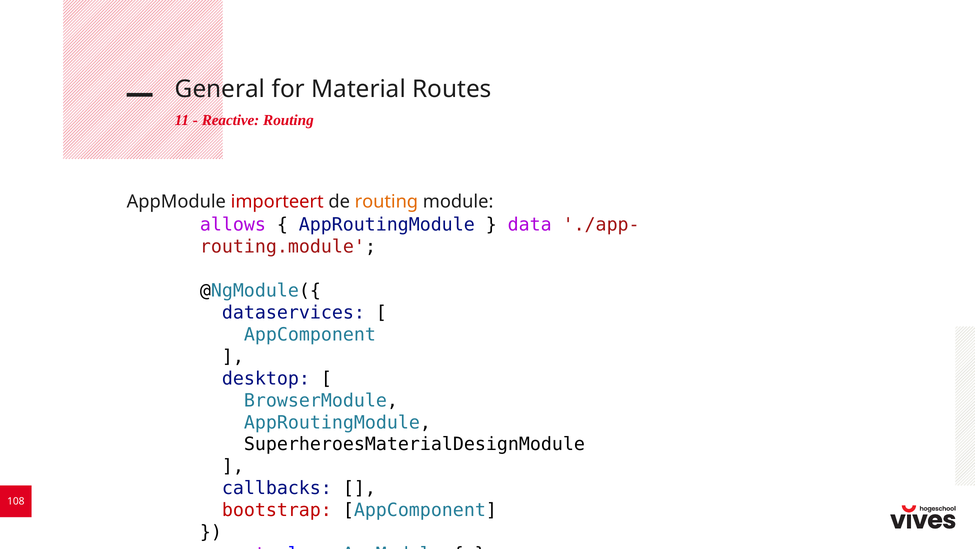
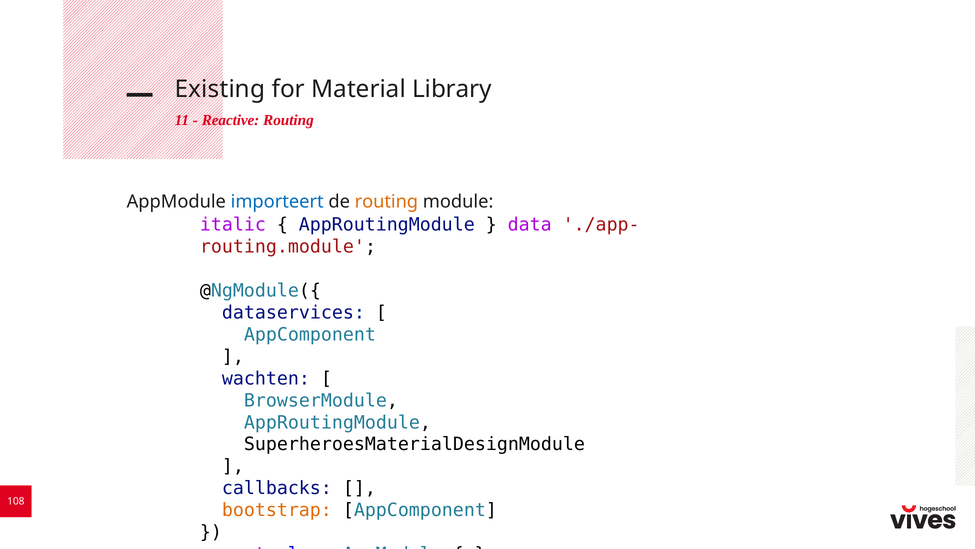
General: General -> Existing (220, 89)
Routes: Routes -> Library (452, 89)
importeert colour: red -> blue (277, 202)
allows: allows -> italic (233, 225)
desktop: desktop -> wachten (266, 378)
bootstrap colour: red -> orange (277, 510)
